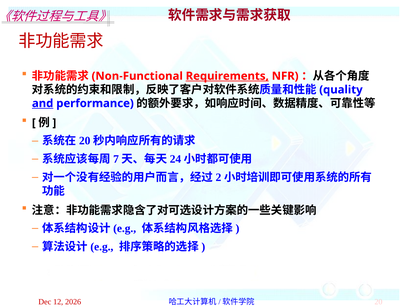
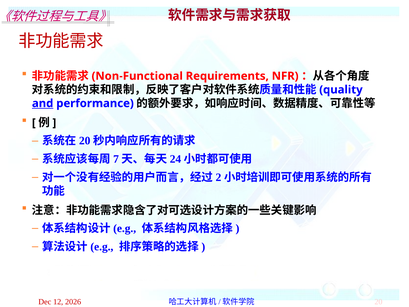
Requirements underline: present -> none (227, 76)
